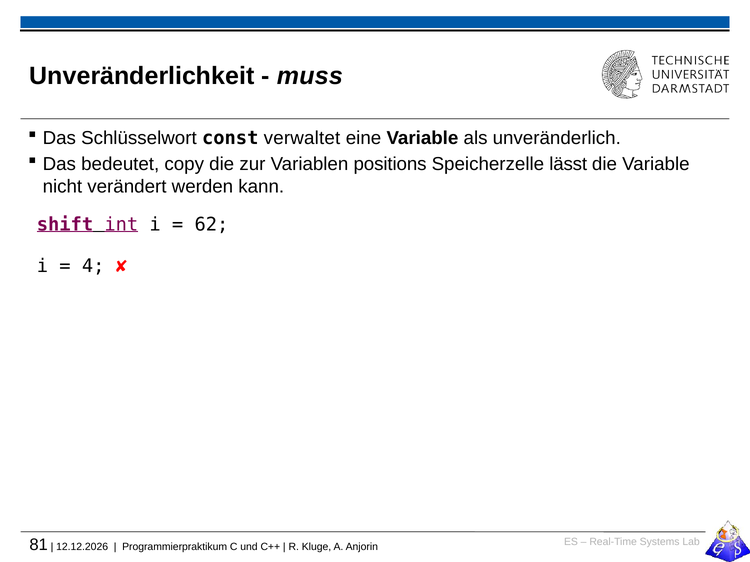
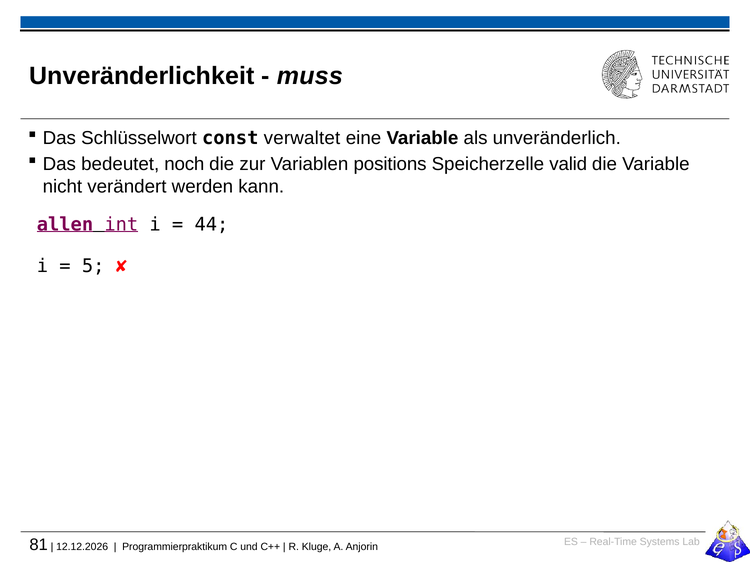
copy: copy -> noch (184, 164)
lässt: lässt -> valid (568, 164)
shift: shift -> allen (65, 225)
62: 62 -> 44 (211, 225)
4: 4 -> 5 (93, 266)
